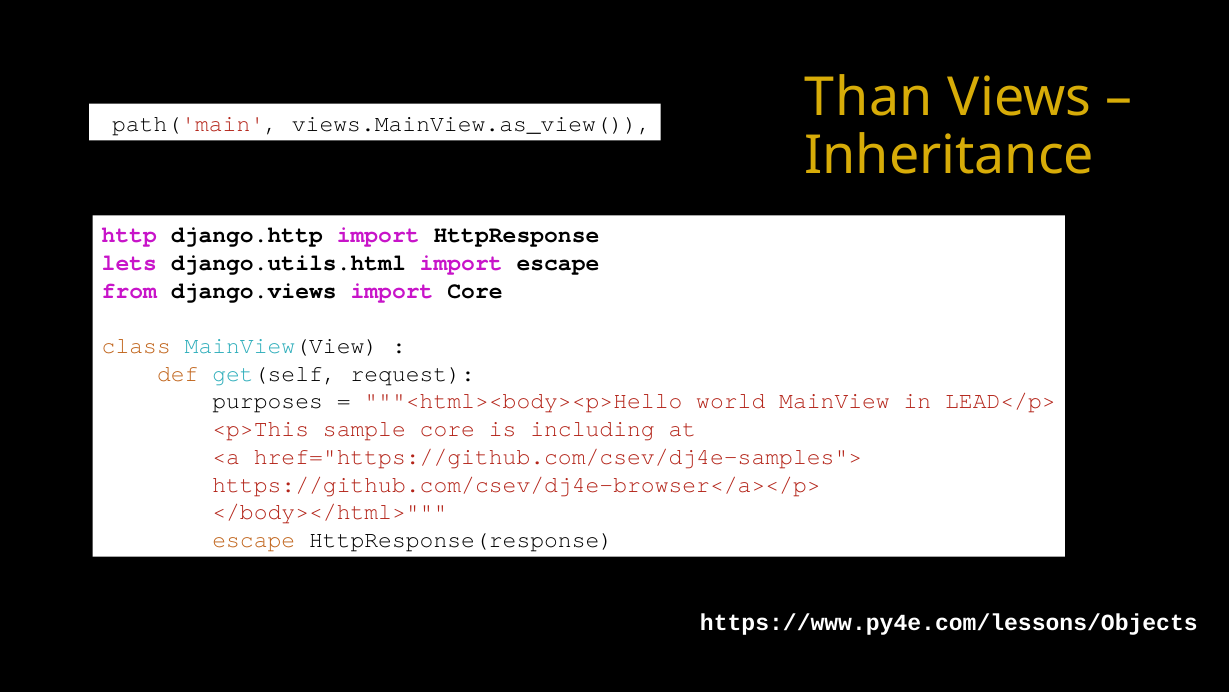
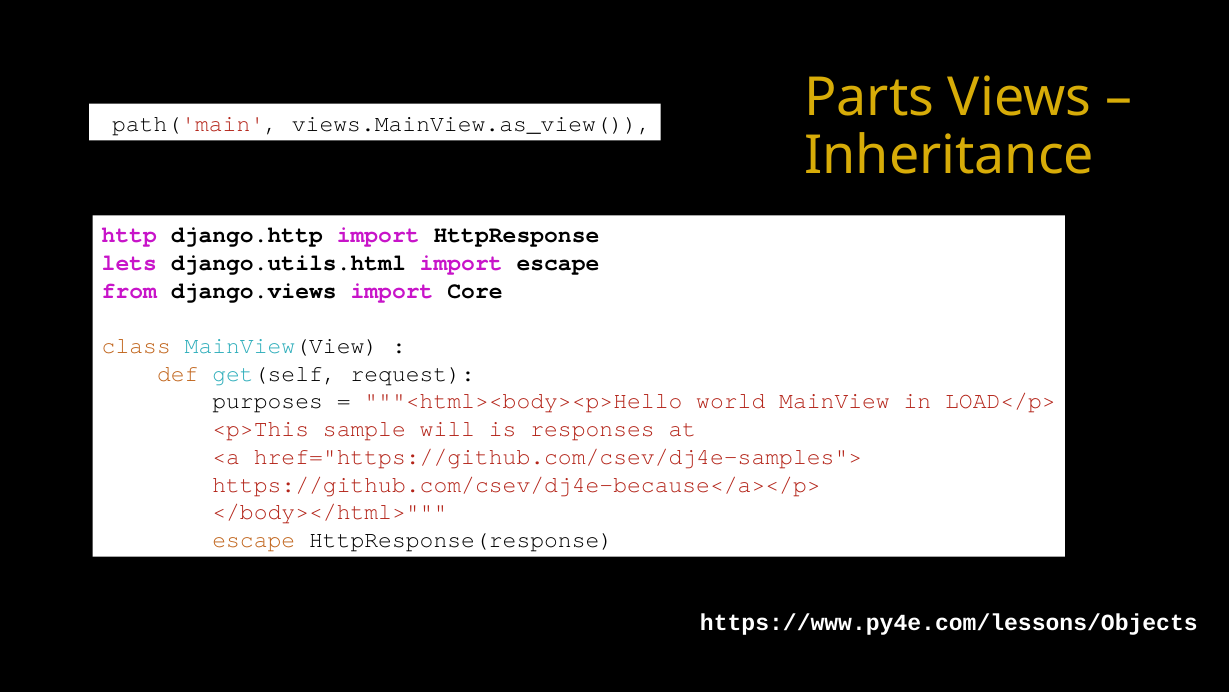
Than: Than -> Parts (869, 97)
LEAD</p>: LEAD</p> -> LOAD</p> (1000, 401)
sample core: core -> will (447, 429)
including: including -> responses (593, 429)
https://github.com/csev/dj4e-browser</a></p>: https://github.com/csev/dj4e-browser</a></p> -> https://github.com/csev/dj4e-because</a></p> (517, 484)
